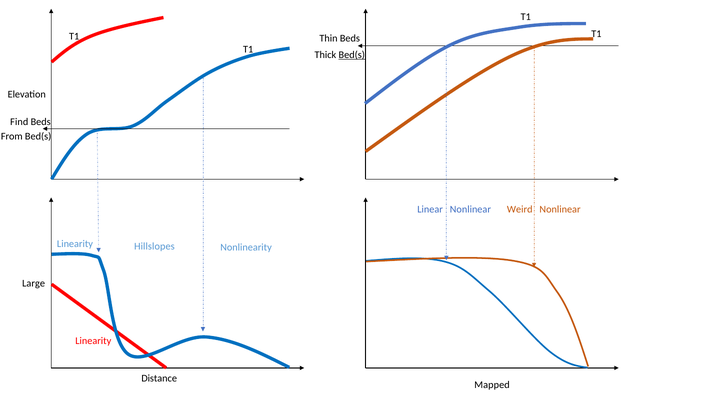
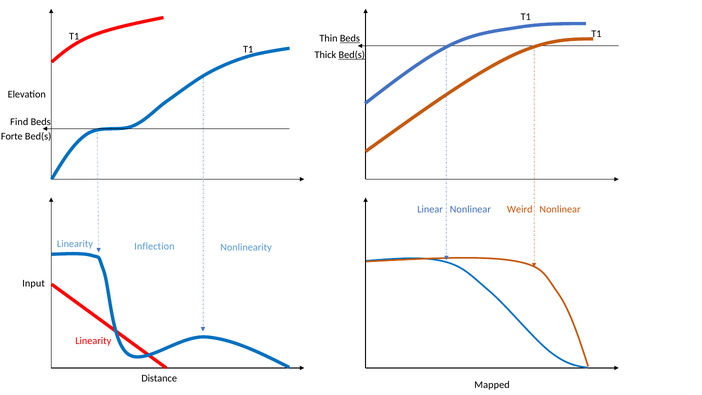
Beds underline: none -> present (350, 38)
From: From -> Forte (12, 136)
Hillslopes: Hillslopes -> Inflection (154, 246)
Large: Large -> Input (34, 283)
